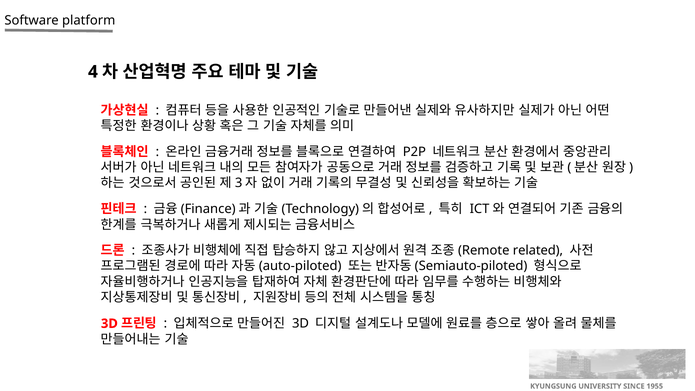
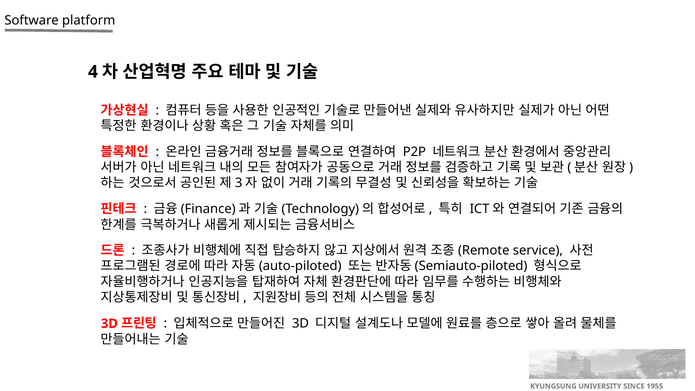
related: related -> service (538, 251)
